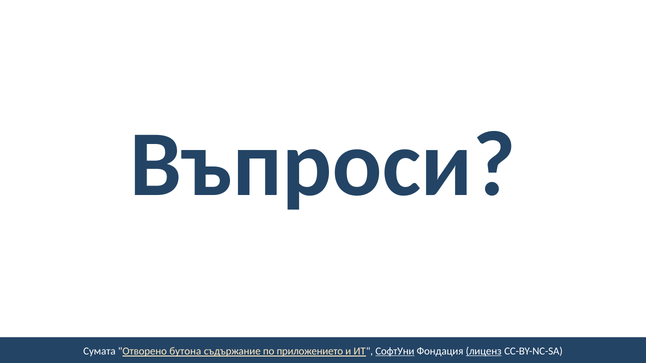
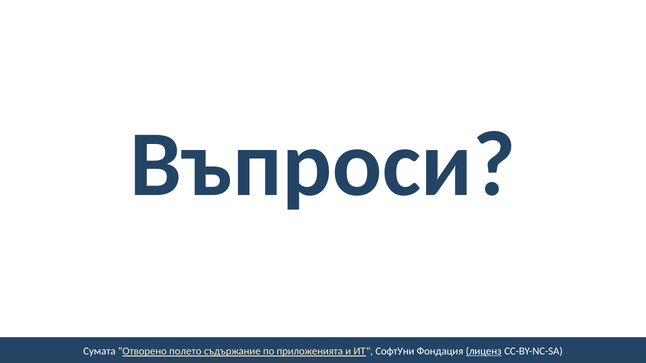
бутона: бутона -> полето (185, 352)
приложението: приложението -> приложенията (310, 352)
СофтУни underline: present -> none (395, 352)
